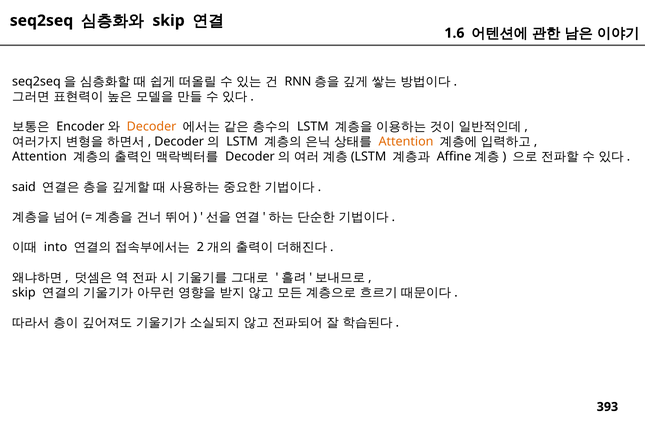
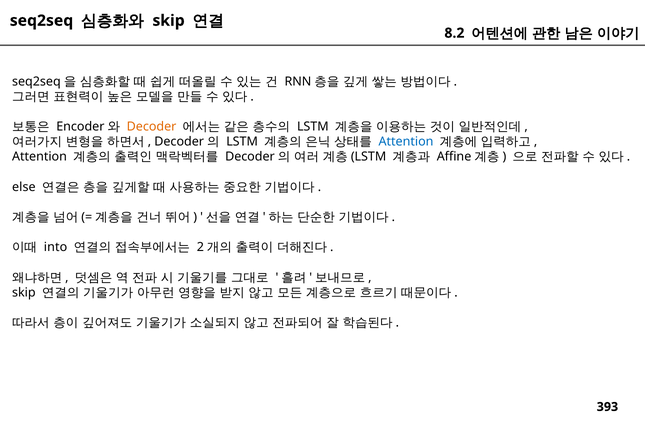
1.6: 1.6 -> 8.2 (454, 33)
Attention colour: orange -> blue (406, 142)
said: said -> else (24, 187)
